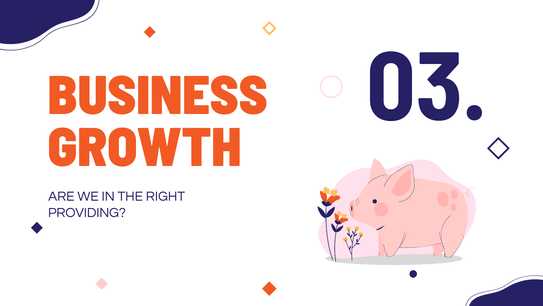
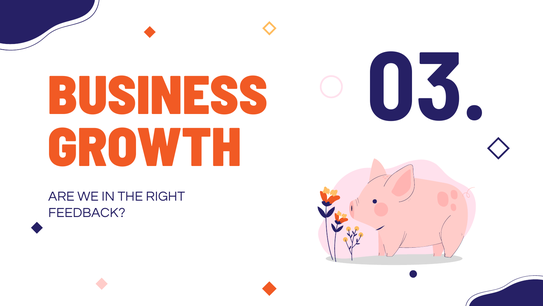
PROVIDING: PROVIDING -> FEEDBACK (87, 212)
